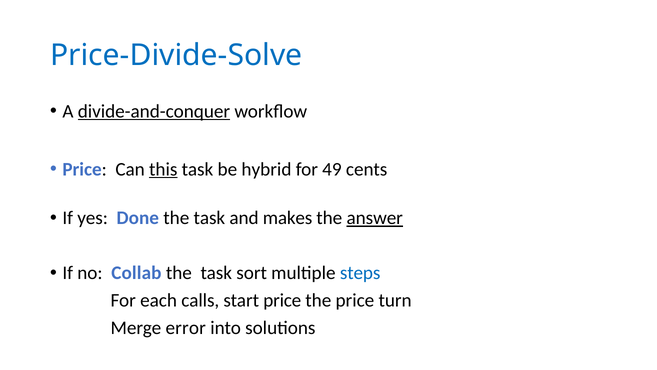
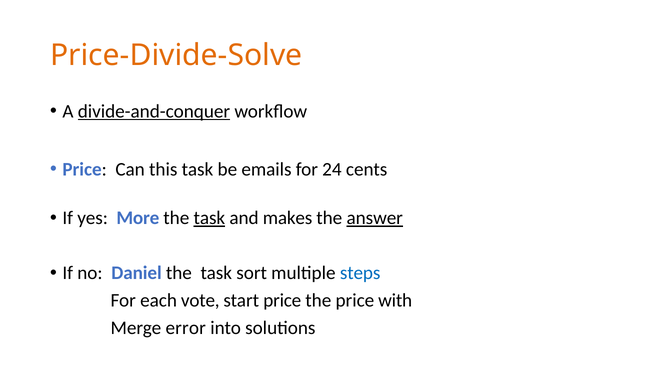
Price-Divide-Solve colour: blue -> orange (176, 55)
this underline: present -> none (163, 169)
hybrid: hybrid -> emails (266, 169)
49: 49 -> 24 (332, 169)
Done: Done -> More (138, 218)
task underline: none -> present (209, 218)
Collab: Collab -> Daniel (137, 273)
calls: calls -> vote (200, 300)
turn: turn -> with (395, 300)
